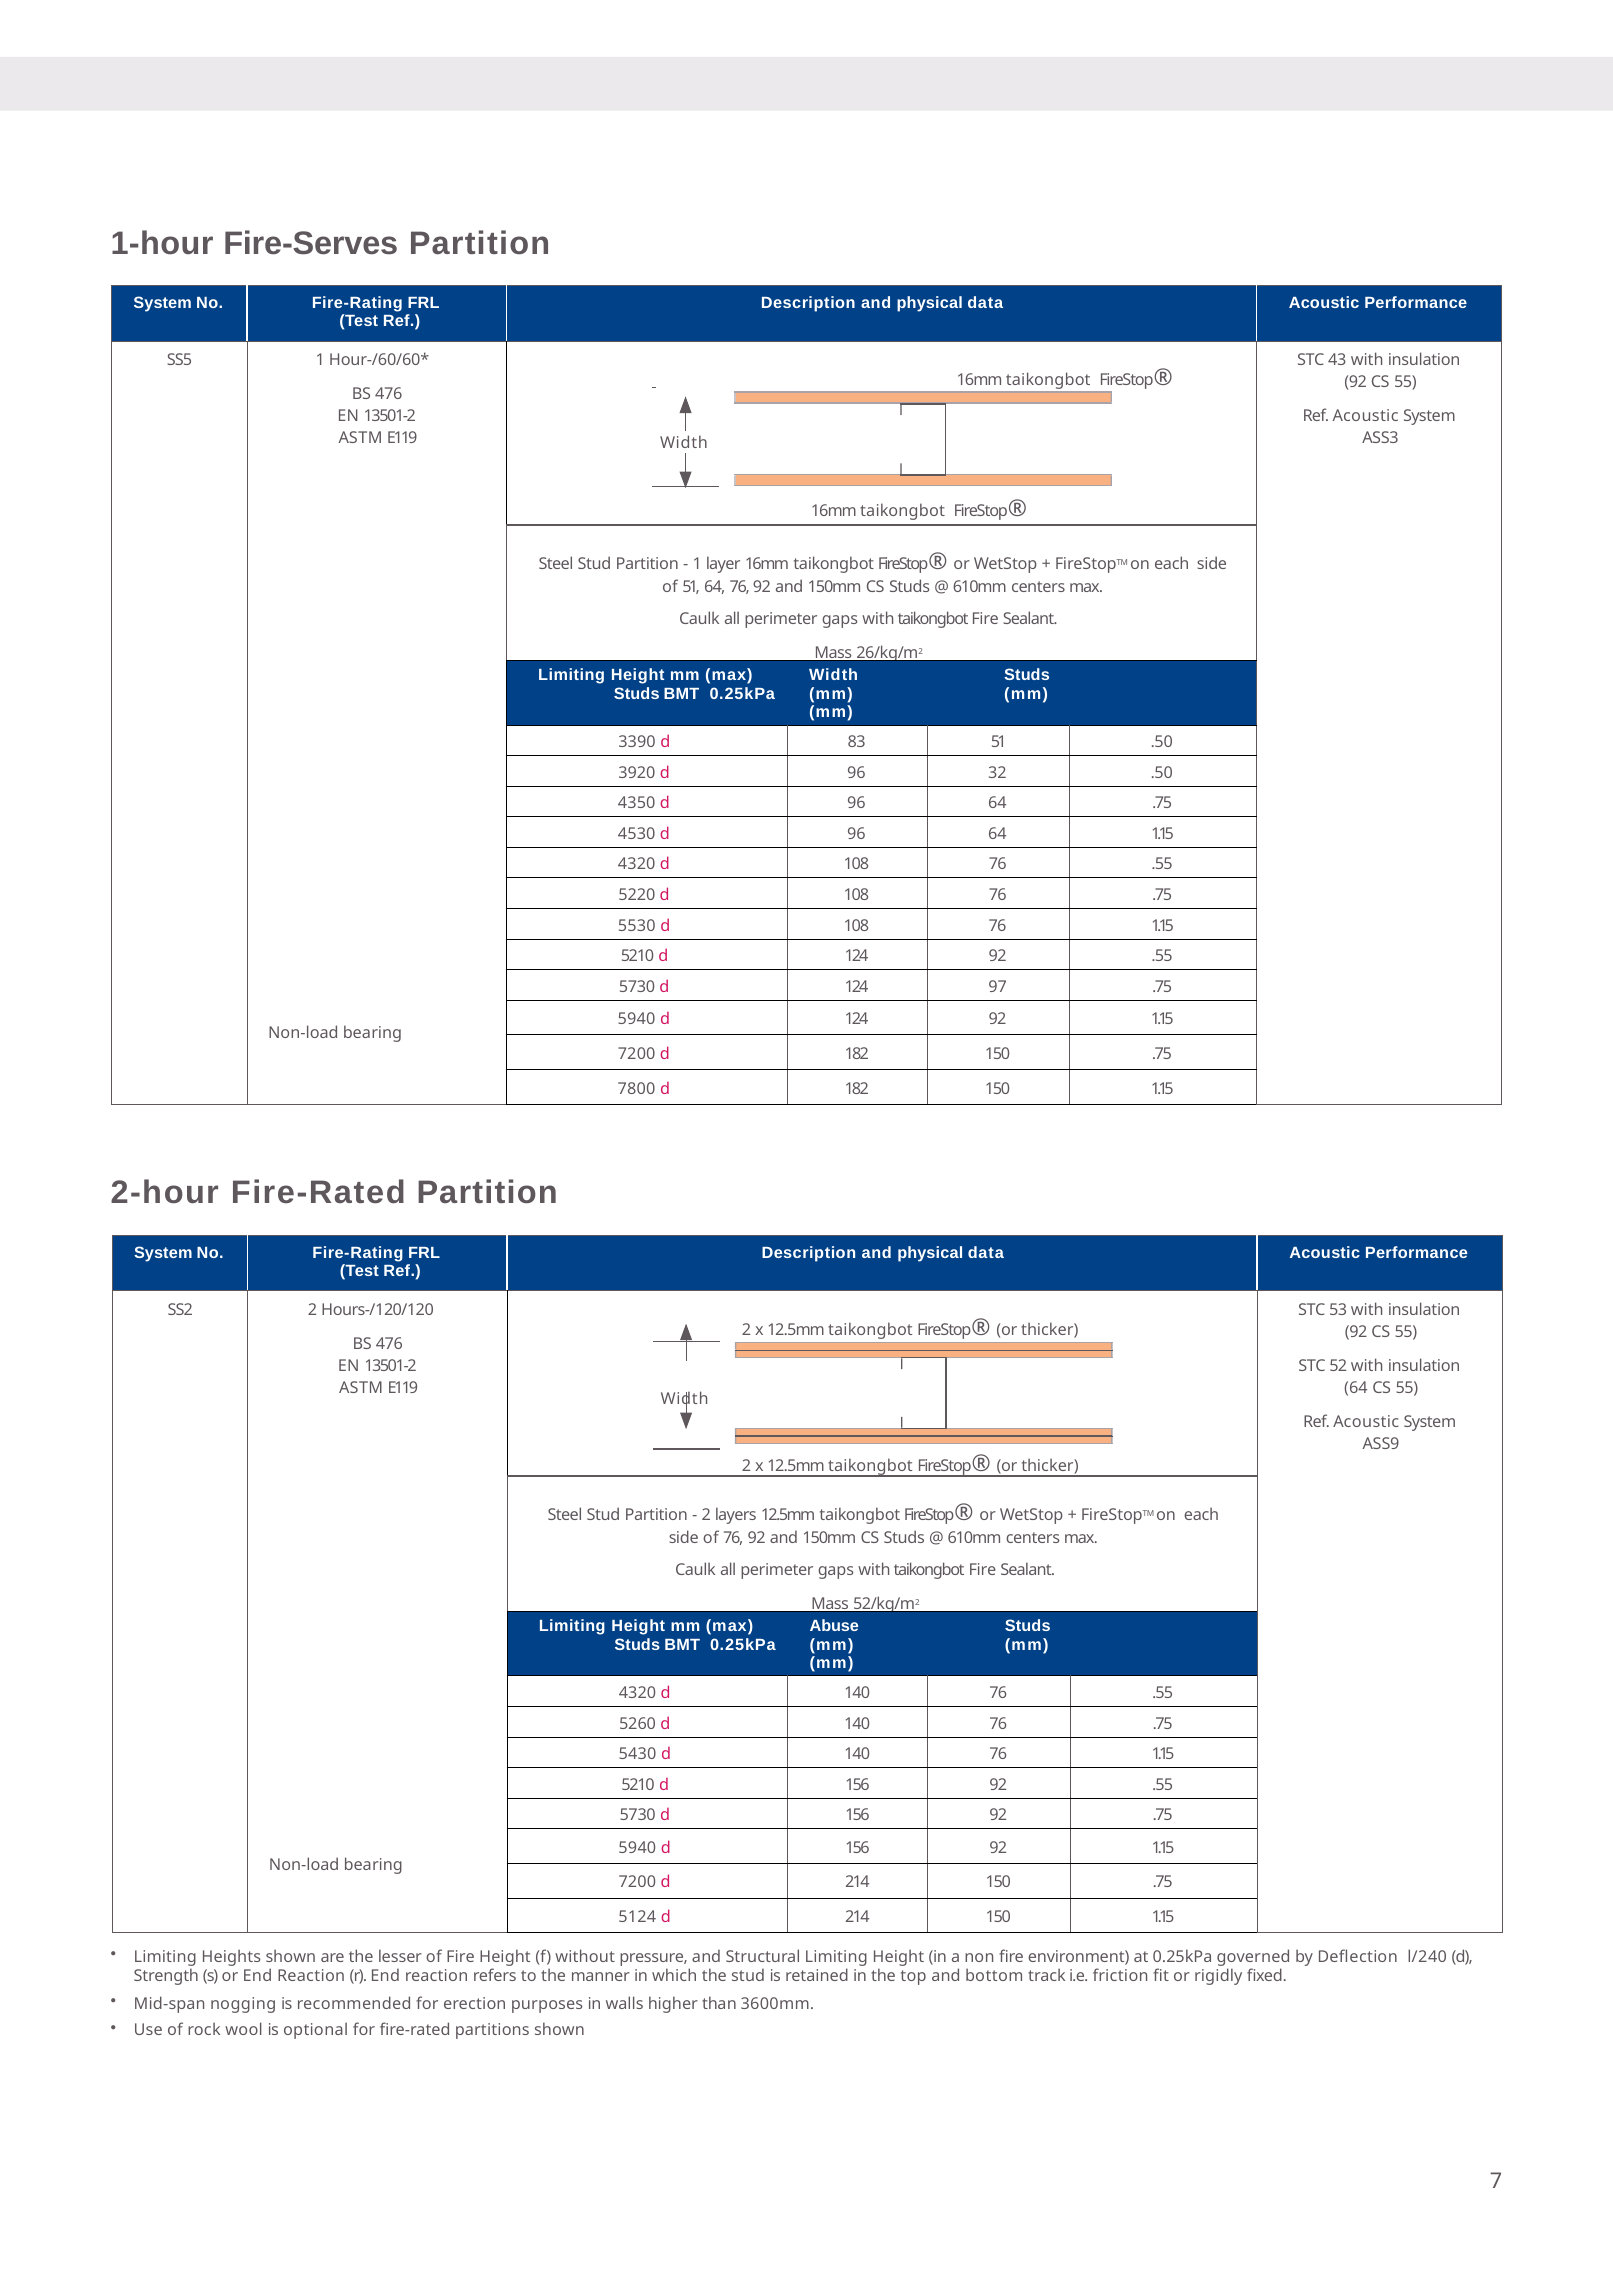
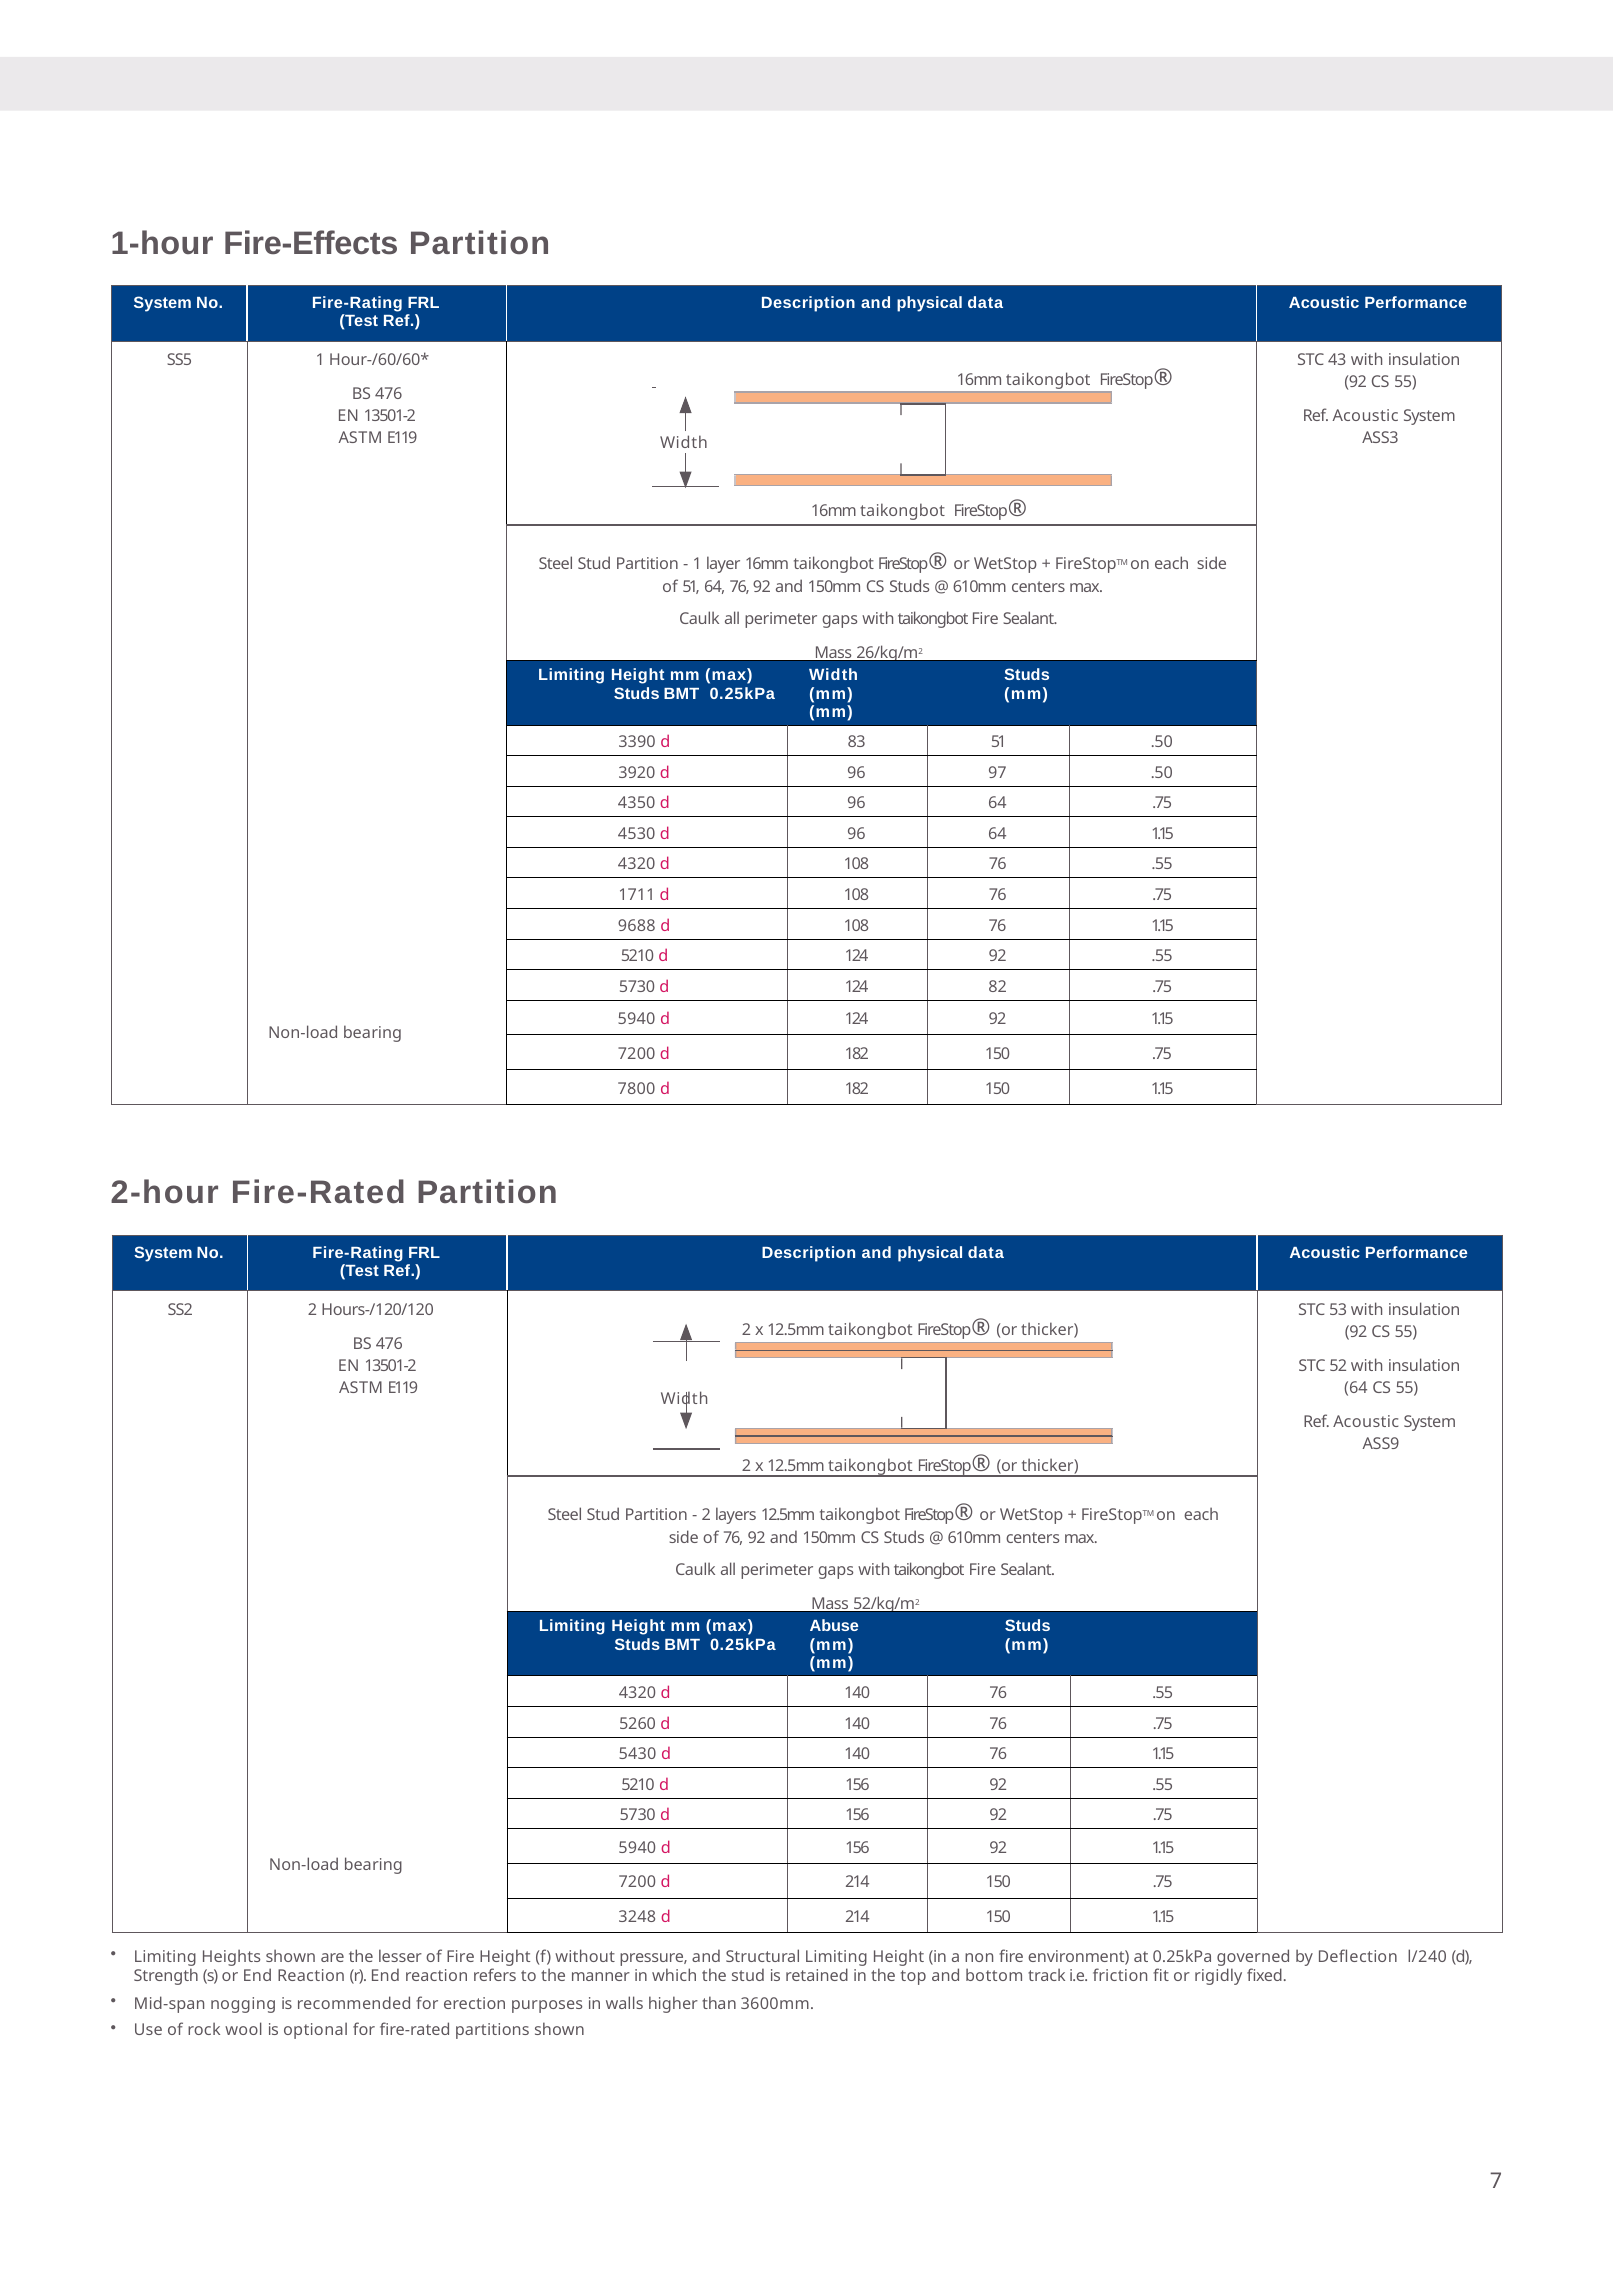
Fire-Serves: Fire-Serves -> Fire-Effects (311, 243)
32: 32 -> 97 (997, 773)
5220: 5220 -> 1711 (637, 895)
5530: 5530 -> 9688 (637, 926)
97: 97 -> 82 (998, 987)
5124: 5124 -> 3248 (637, 1918)
